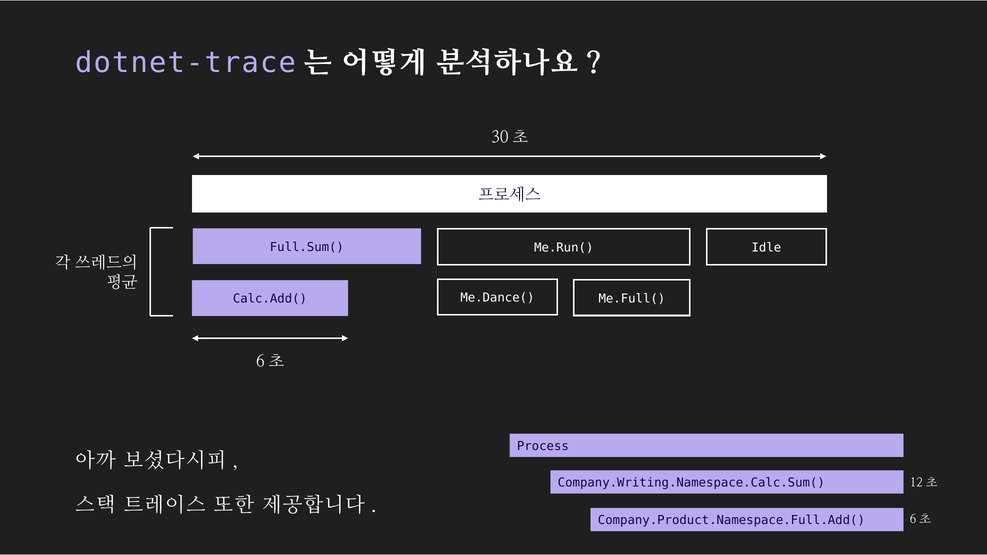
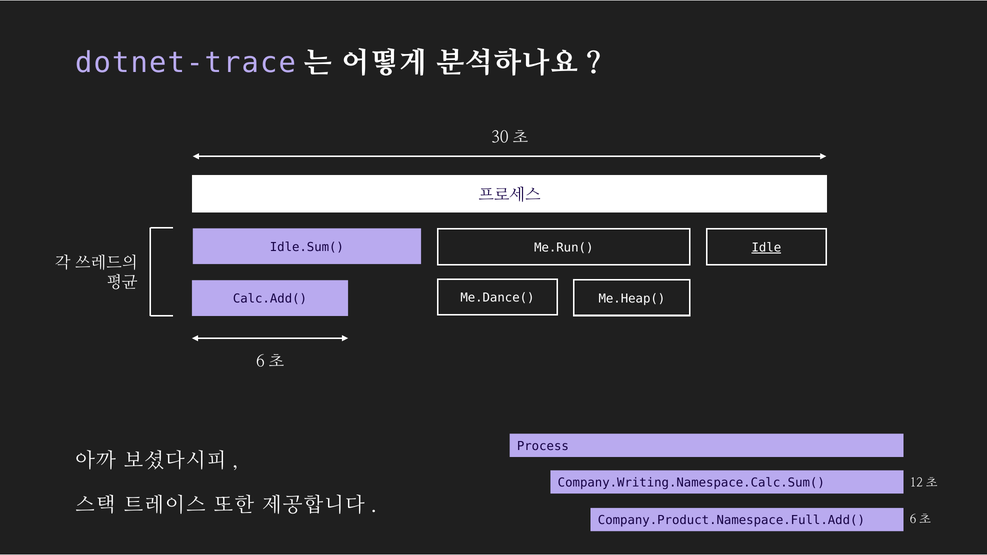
Full.Sum(: Full.Sum( -> Idle.Sum( (307, 247)
Idle underline: none -> present (766, 248)
Me.Full(: Me.Full( -> Me.Heap( (632, 299)
